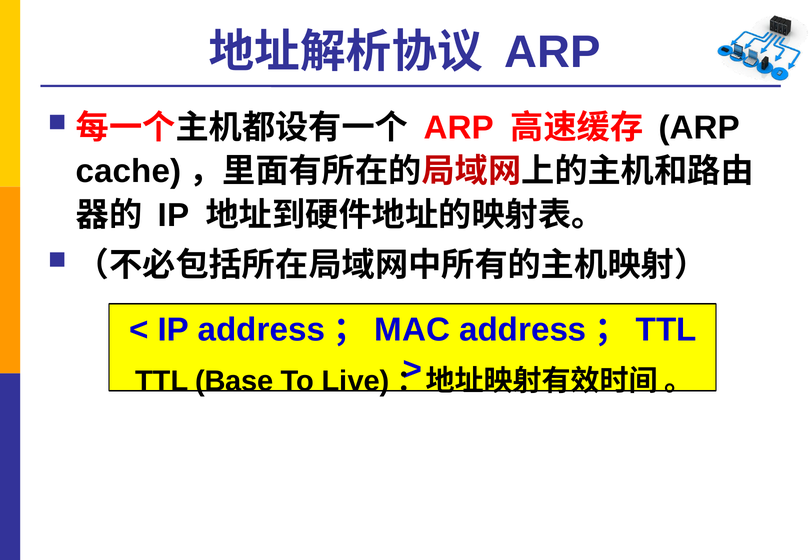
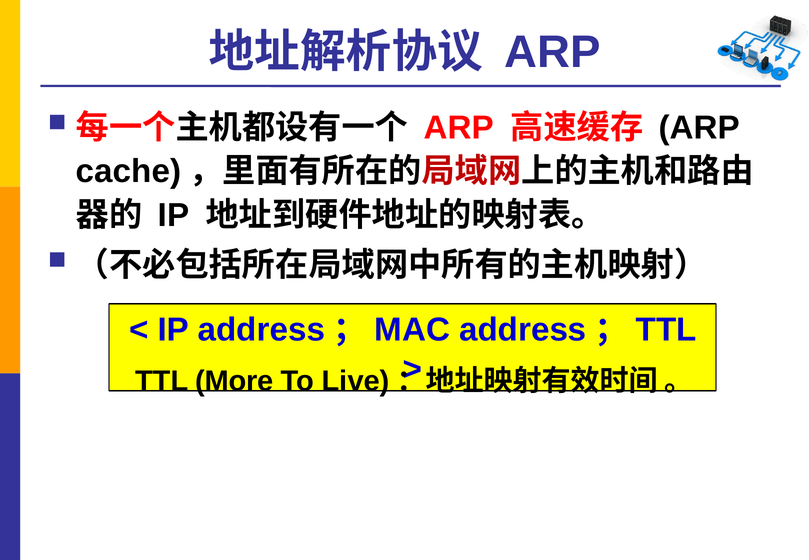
Base: Base -> More (234, 381)
